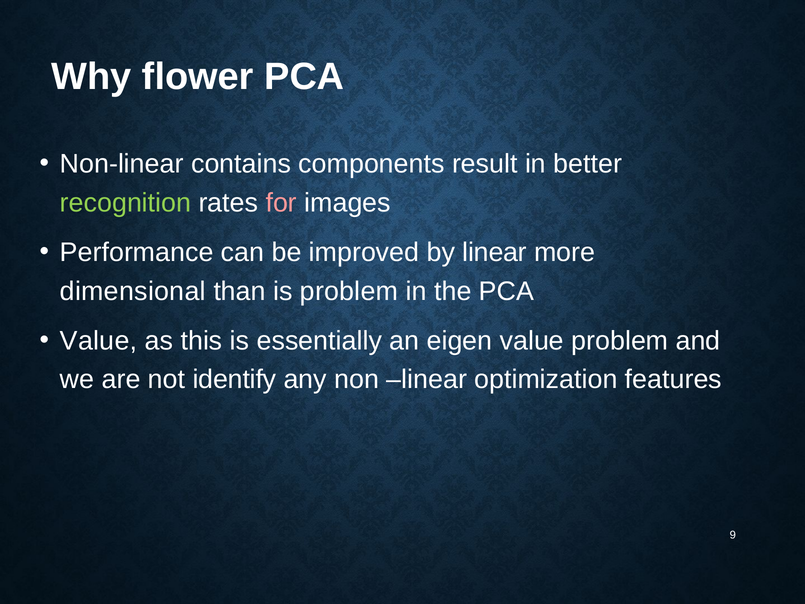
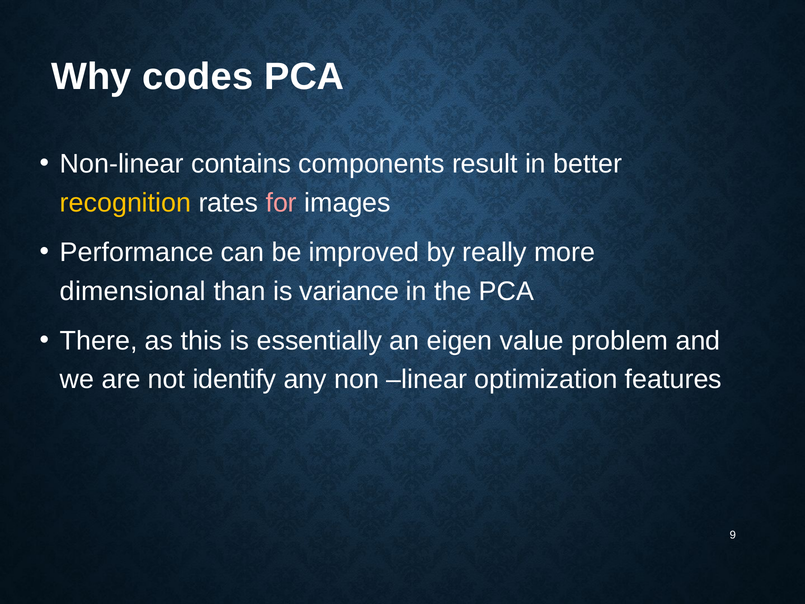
flower: flower -> codes (198, 77)
recognition colour: light green -> yellow (126, 203)
by linear: linear -> really (495, 252)
is problem: problem -> variance (349, 291)
Value: Value -> There (99, 341)
